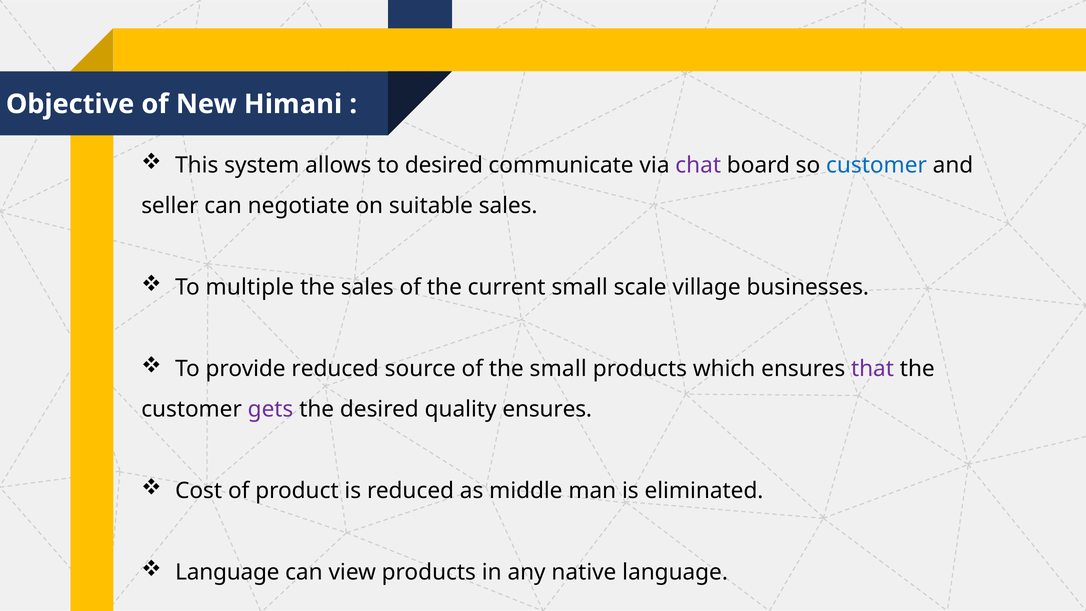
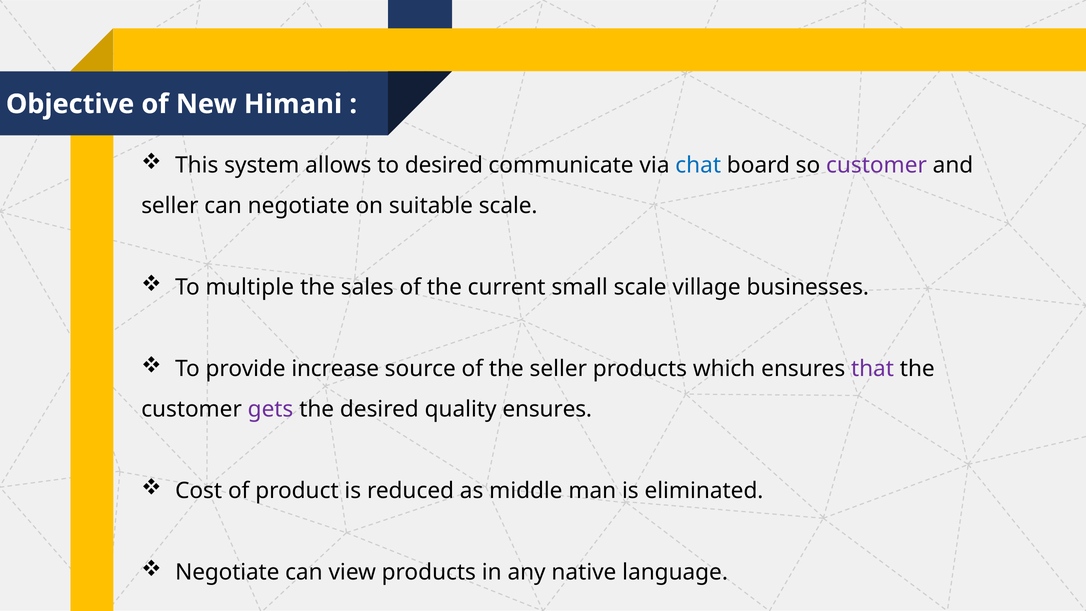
chat colour: purple -> blue (698, 165)
customer colour: blue -> purple (876, 165)
suitable sales: sales -> scale (508, 206)
provide reduced: reduced -> increase (335, 369)
the small: small -> seller (558, 369)
Language: Language -> Negotiate (227, 572)
